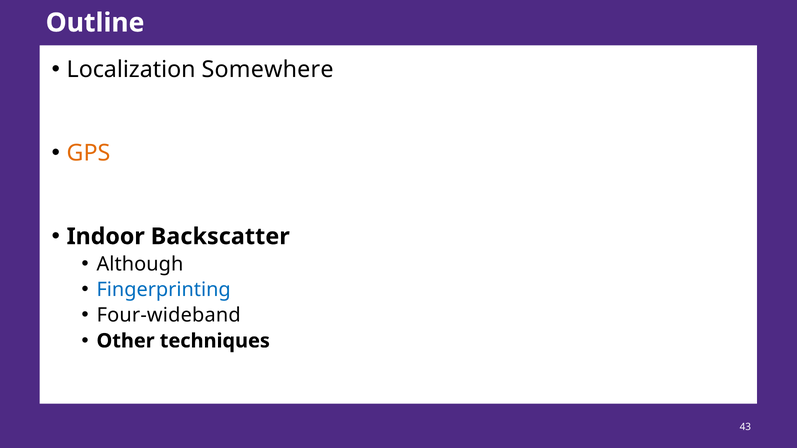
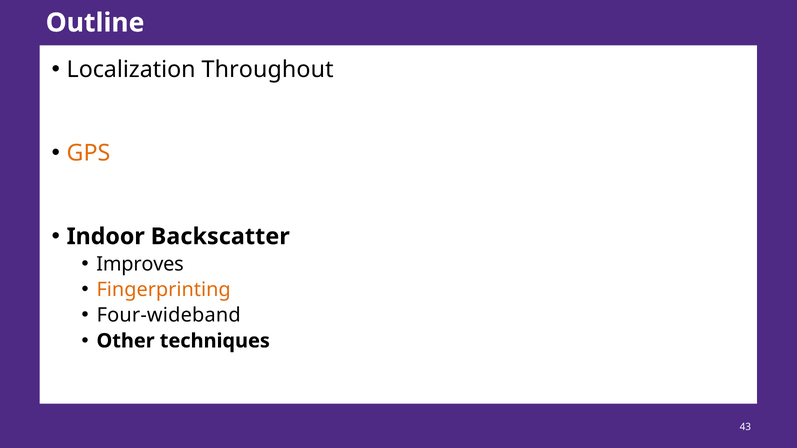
Somewhere: Somewhere -> Throughout (268, 70)
Although: Although -> Improves (140, 264)
Fingerprinting colour: blue -> orange (164, 290)
